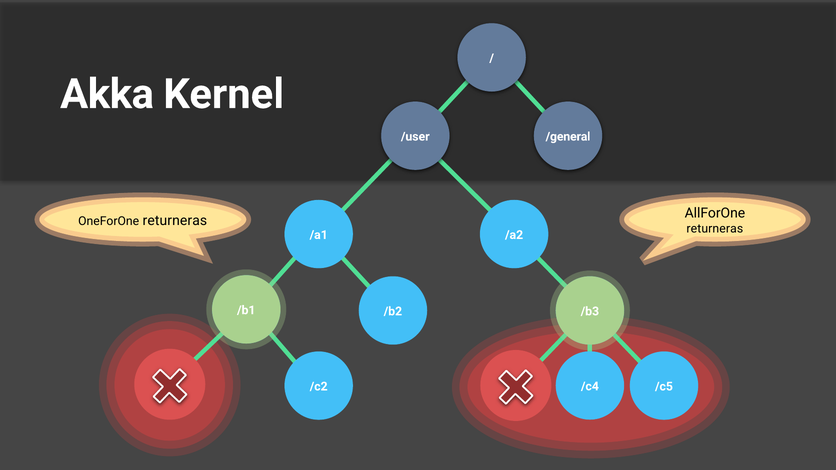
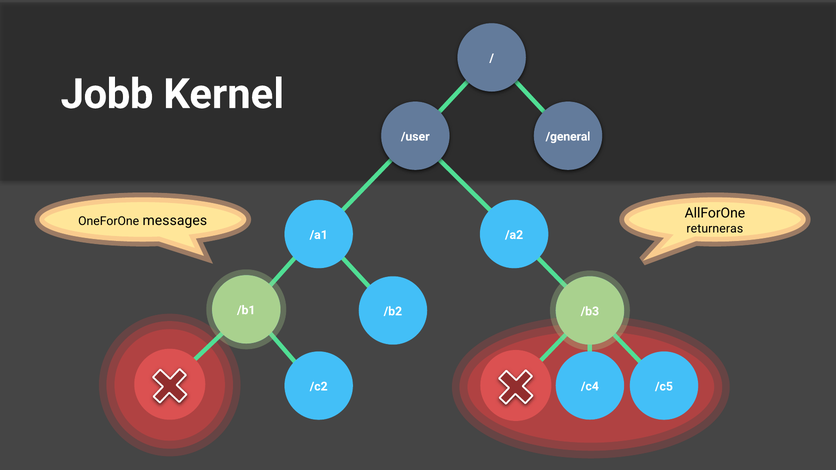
Akka: Akka -> Jobb (107, 94)
OneForOne returneras: returneras -> messages (175, 221)
